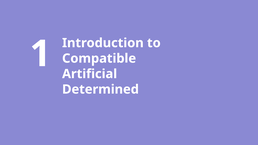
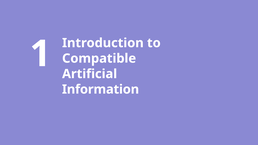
Determined: Determined -> Information (101, 89)
